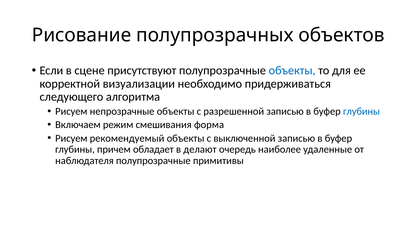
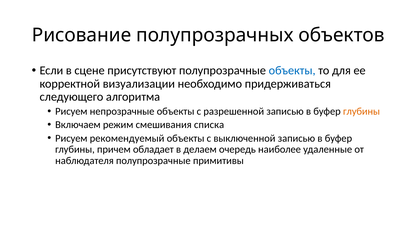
глубины colour: blue -> orange (362, 111)
форма: форма -> списка (209, 125)
делают: делают -> делаем (200, 149)
